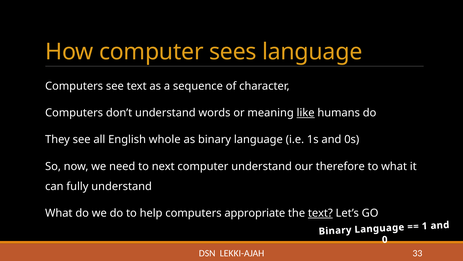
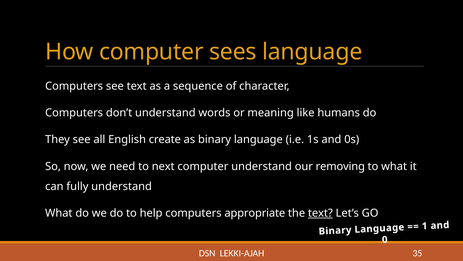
like underline: present -> none (306, 113)
whole: whole -> create (165, 139)
therefore: therefore -> removing (340, 166)
33: 33 -> 35 (417, 253)
